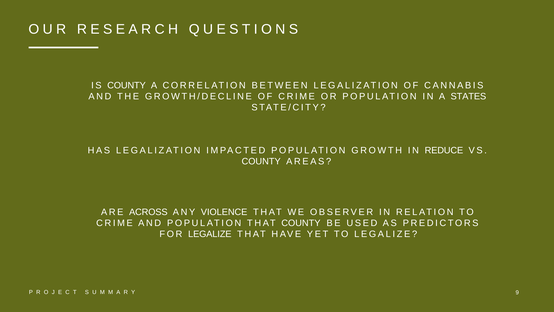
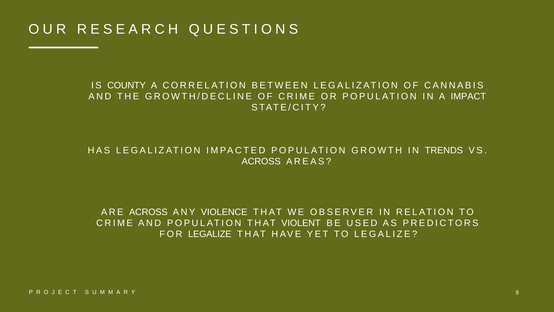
STATES: STATES -> IMPACT (468, 96)
REDUCE: REDUCE -> TRENDS (444, 150)
COUNTY: COUNTY -> ACROSS (261, 161)
THAT COUNTY: COUNTY -> VIOLENT (301, 223)
